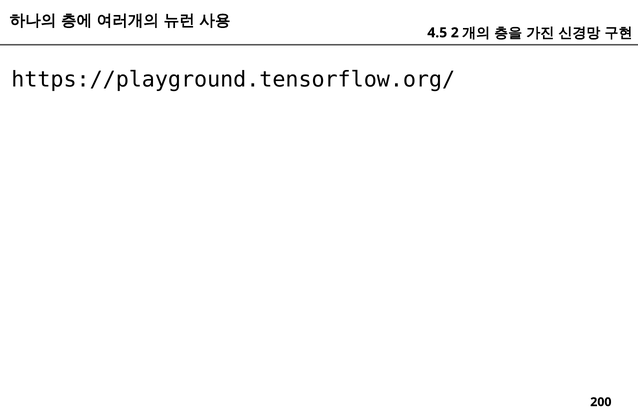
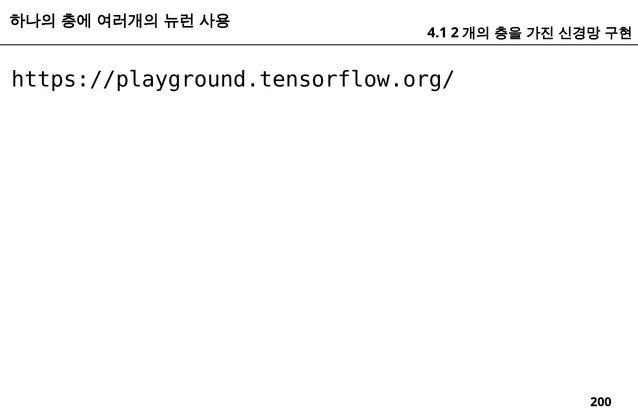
4.5: 4.5 -> 4.1 (437, 33)
